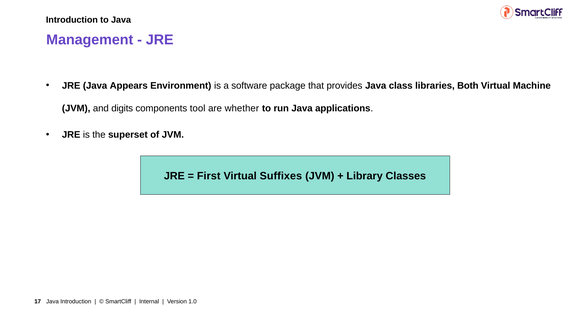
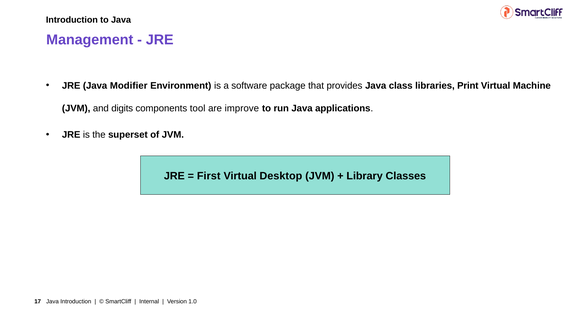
Appears: Appears -> Modifier (129, 86)
Both: Both -> Print (468, 86)
whether: whether -> improve (242, 108)
Suffixes: Suffixes -> Desktop (281, 176)
